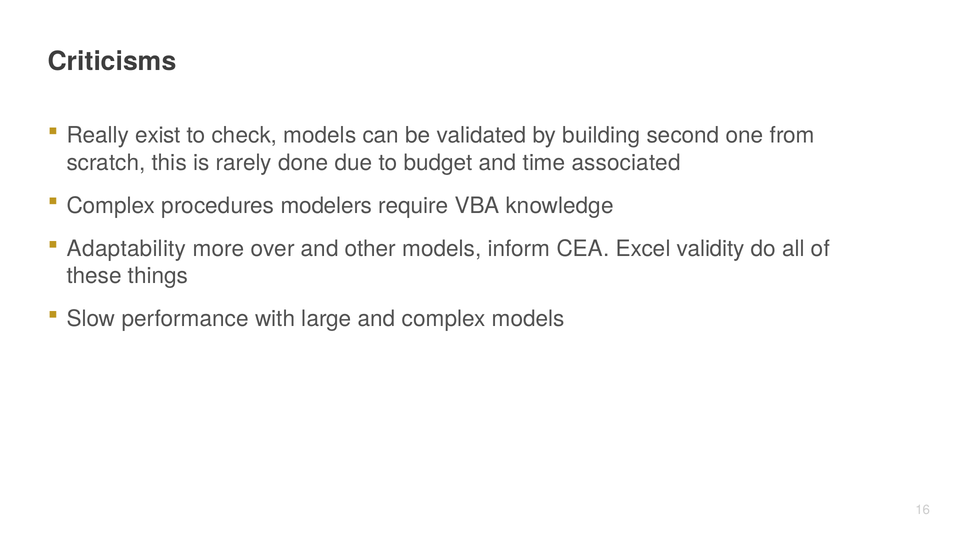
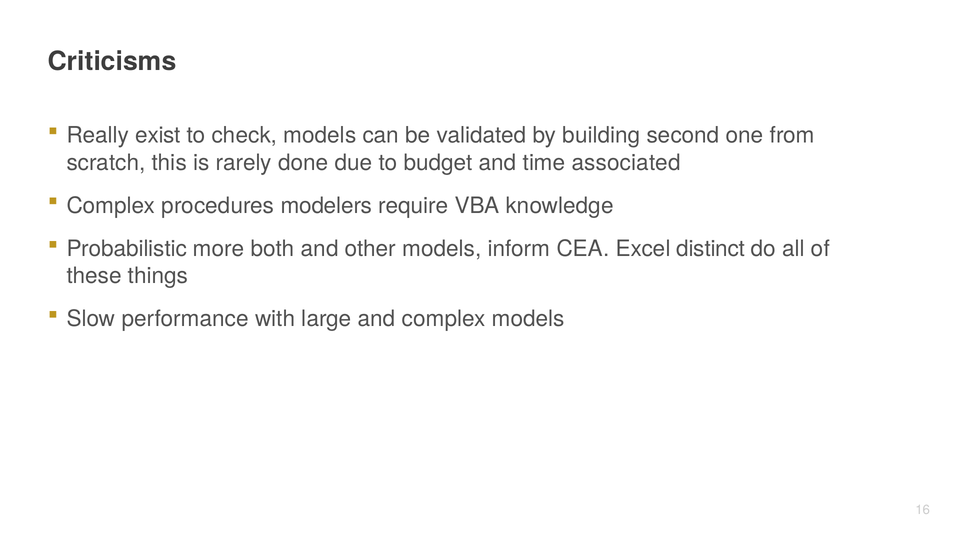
Adaptability: Adaptability -> Probabilistic (127, 249)
over: over -> both (273, 249)
validity: validity -> distinct (711, 249)
